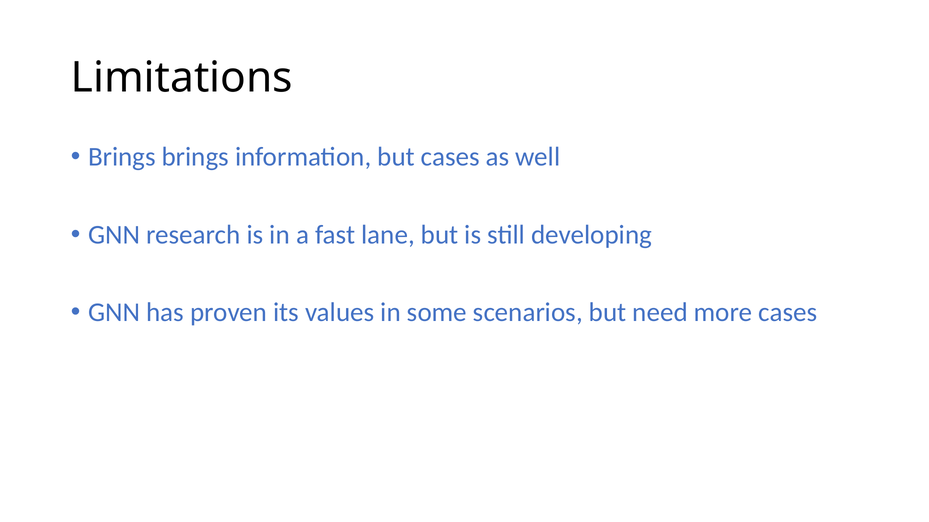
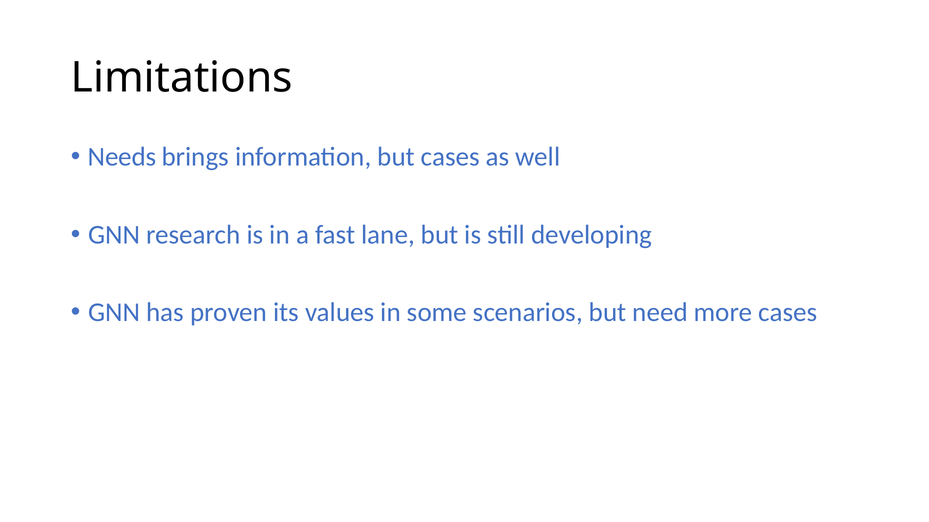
Brings: Brings -> Needs (122, 157)
